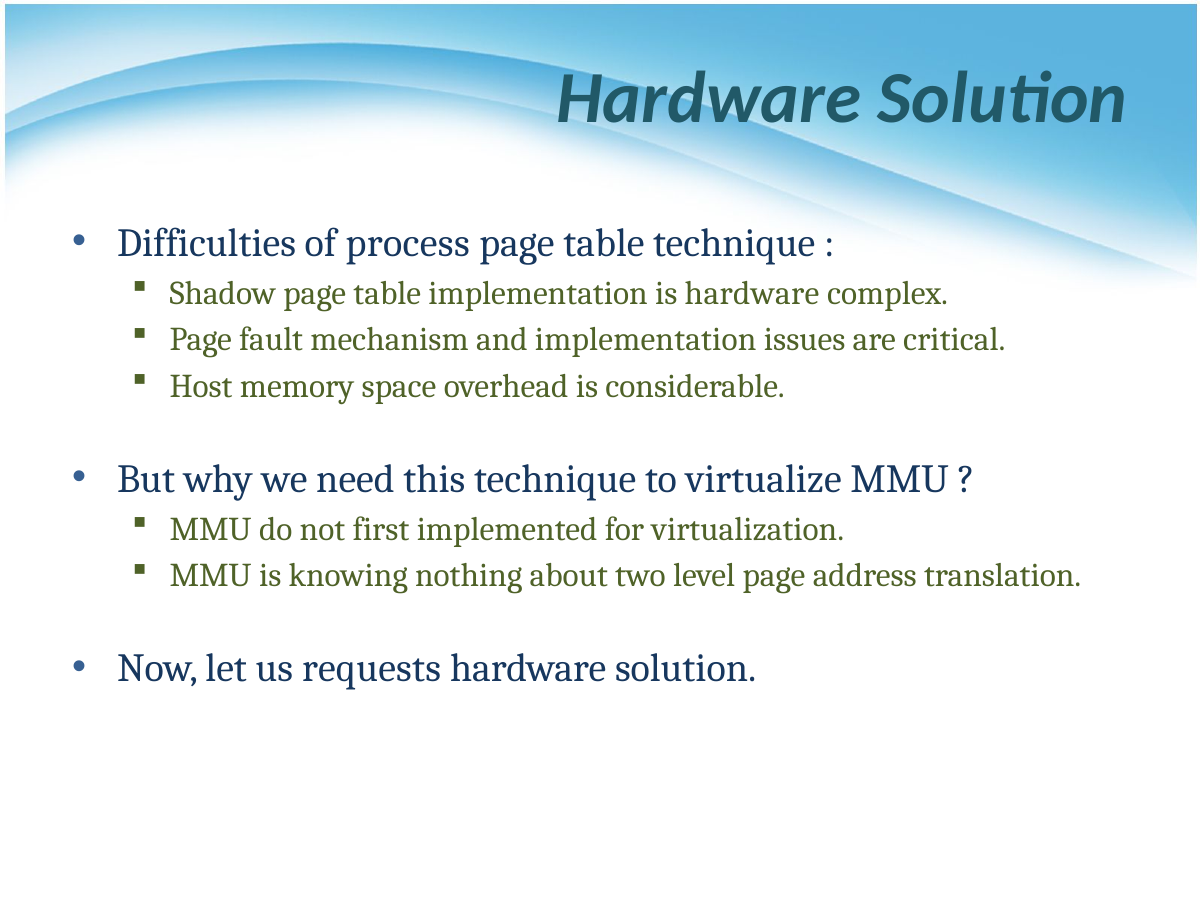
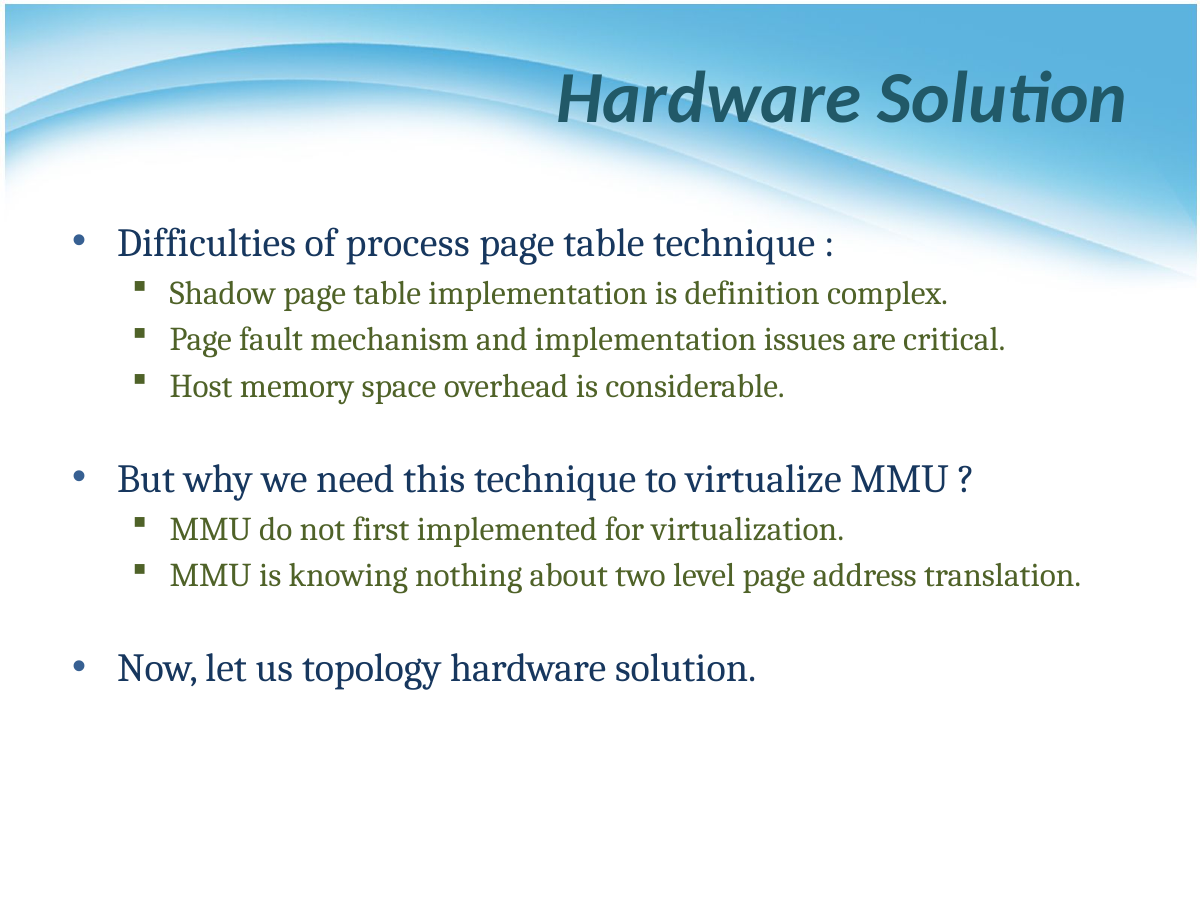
is hardware: hardware -> definition (752, 293)
requests: requests -> topology (372, 668)
